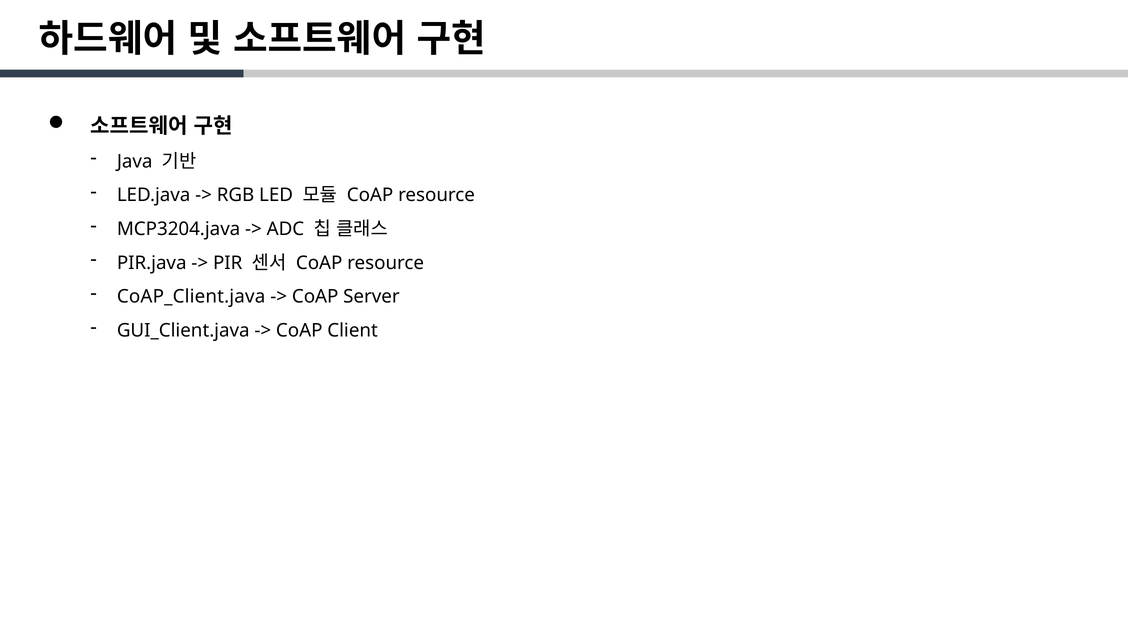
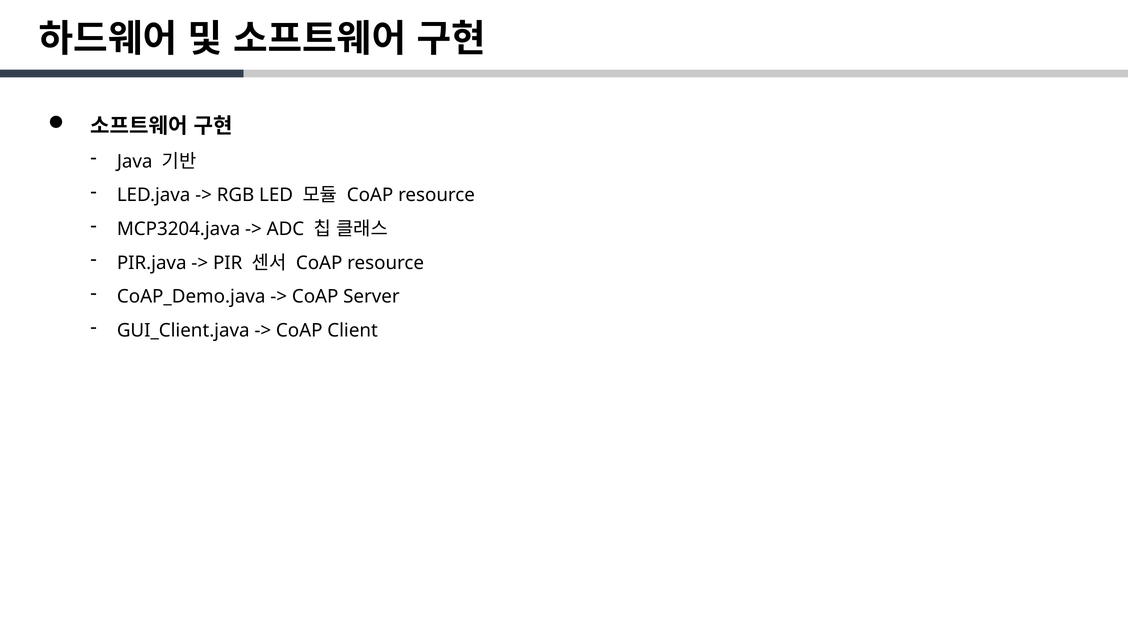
CoAP_Client.java: CoAP_Client.java -> CoAP_Demo.java (191, 296)
